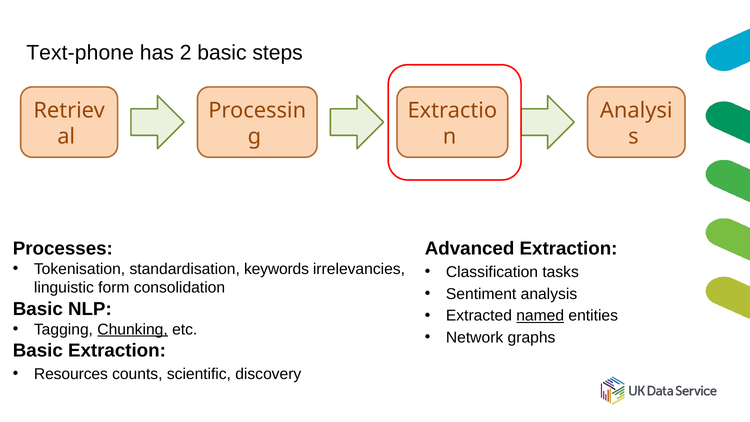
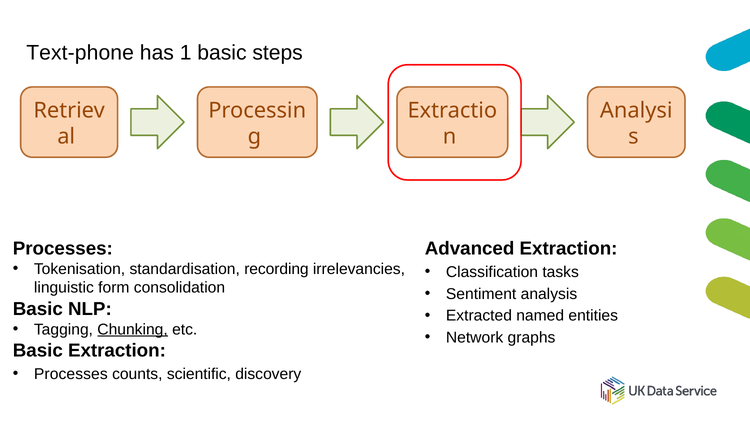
2: 2 -> 1 (186, 53)
keywords: keywords -> recording (276, 269)
named underline: present -> none (540, 316)
Resources: Resources -> Processes (71, 374)
